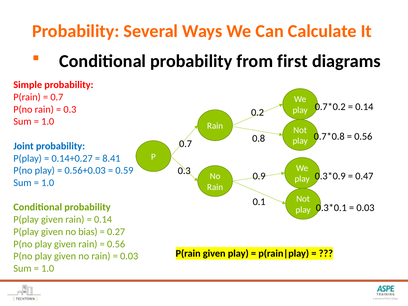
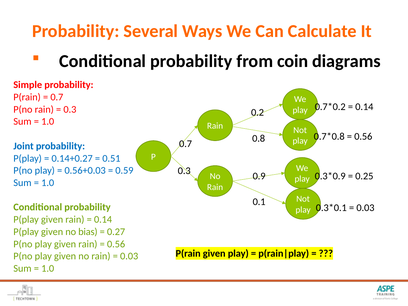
first: first -> coin (293, 61)
8.41: 8.41 -> 0.51 (111, 158)
0.47: 0.47 -> 0.25 (364, 176)
